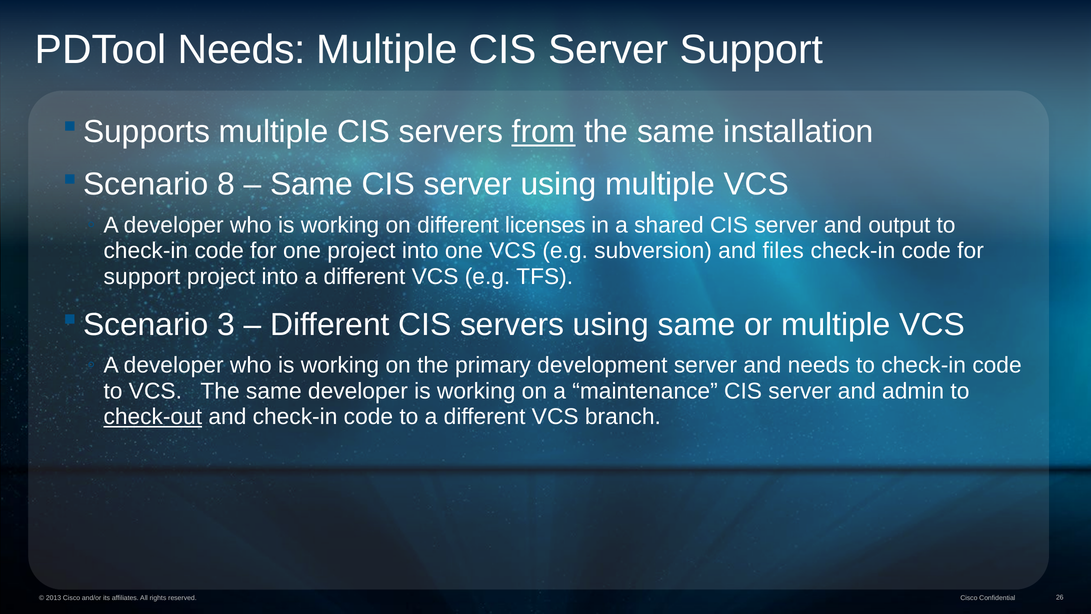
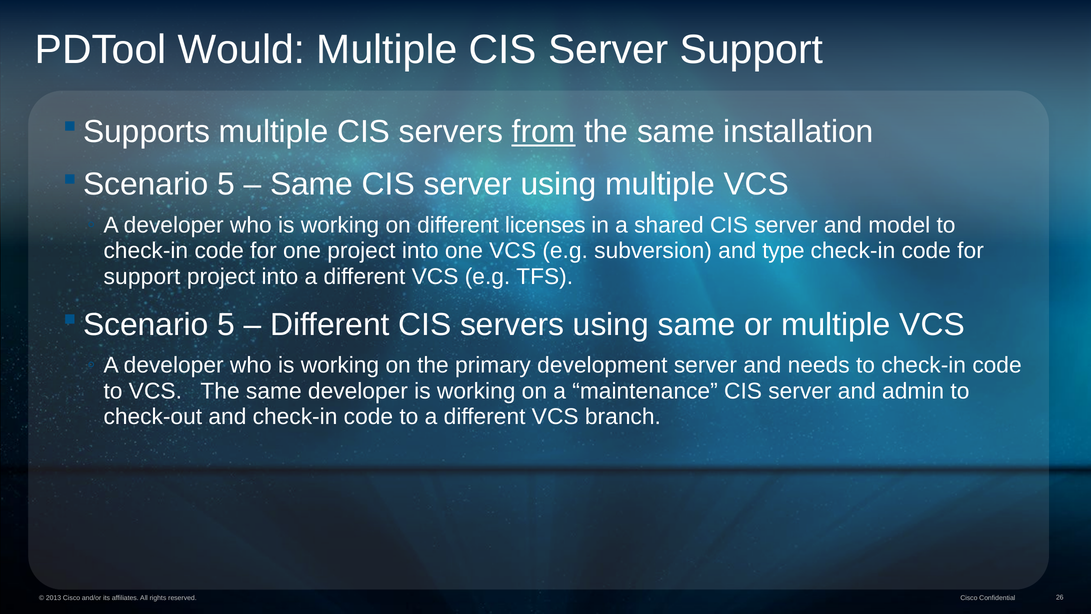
PDTool Needs: Needs -> Would (242, 50)
8: 8 -> 5 (226, 184)
output: output -> model (899, 225)
files: files -> type (783, 251)
3: 3 -> 5 (226, 324)
check-out underline: present -> none (153, 417)
